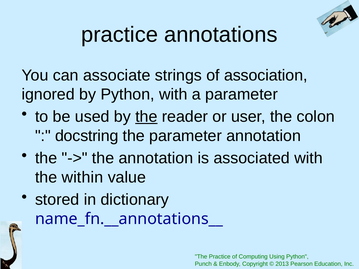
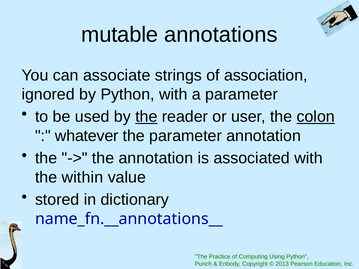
practice: practice -> mutable (120, 35)
colon underline: none -> present (316, 117)
docstring: docstring -> whatever (87, 136)
